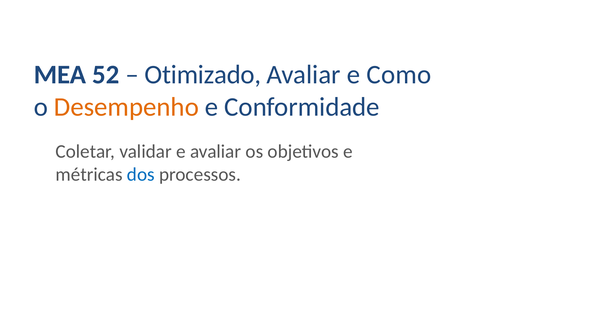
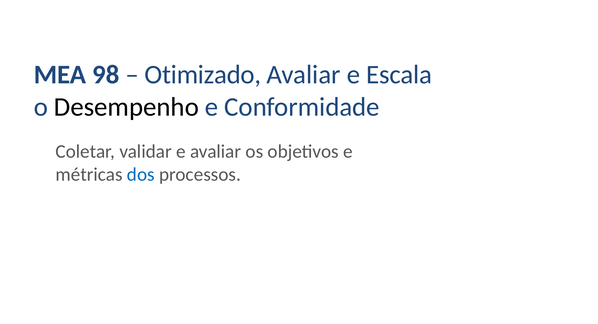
52: 52 -> 98 (106, 75)
Como: Como -> Escala (399, 75)
Desempenho colour: orange -> black (126, 107)
